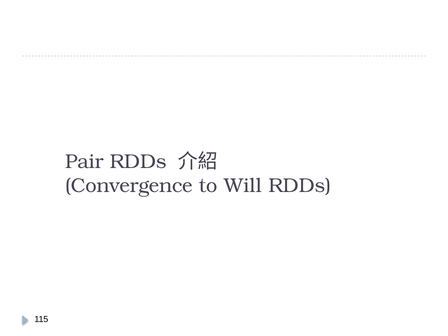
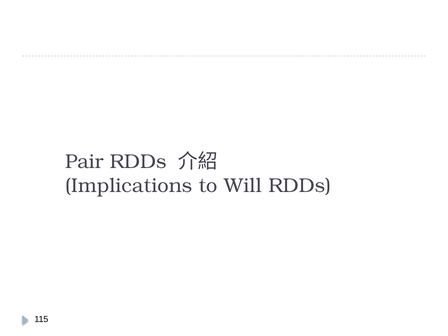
Convergence: Convergence -> Implications (129, 186)
